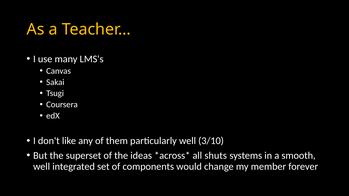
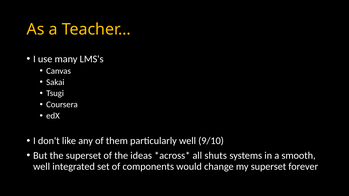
3/10: 3/10 -> 9/10 (211, 141)
my member: member -> superset (268, 167)
